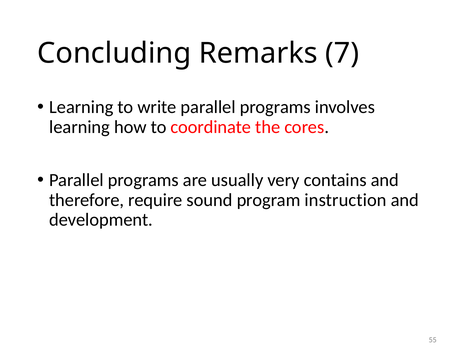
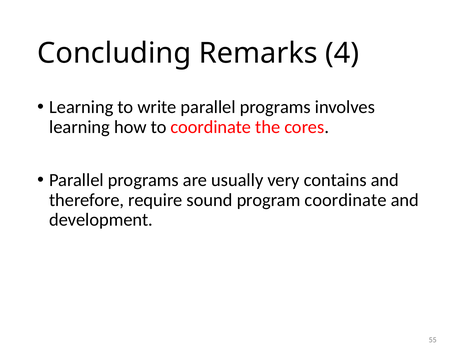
7: 7 -> 4 (342, 53)
program instruction: instruction -> coordinate (346, 200)
